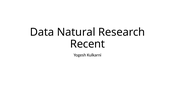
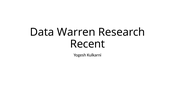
Natural: Natural -> Warren (76, 32)
